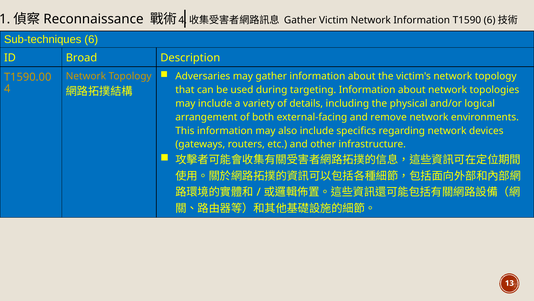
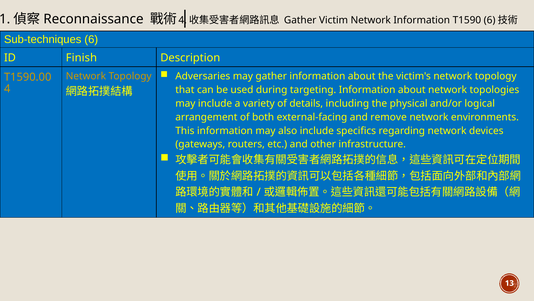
Broad: Broad -> Finish (81, 58)
